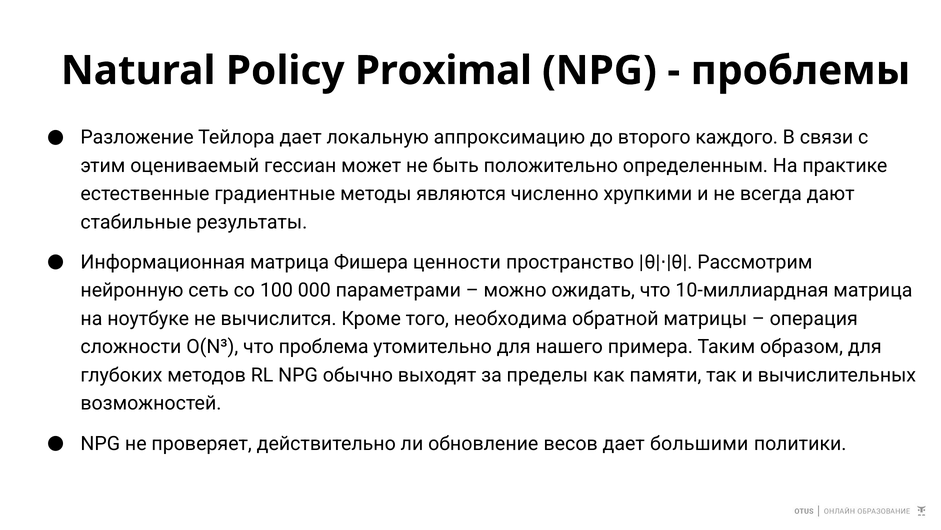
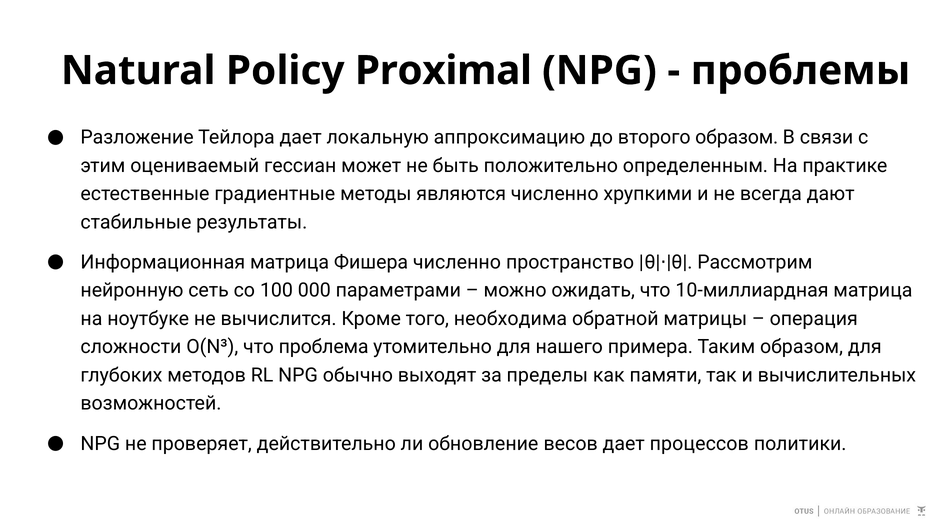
второго каждого: каждого -> образом (737, 137)
Фишера ценности: ценности -> численно (457, 262)
большими: большими -> процессов (699, 443)
